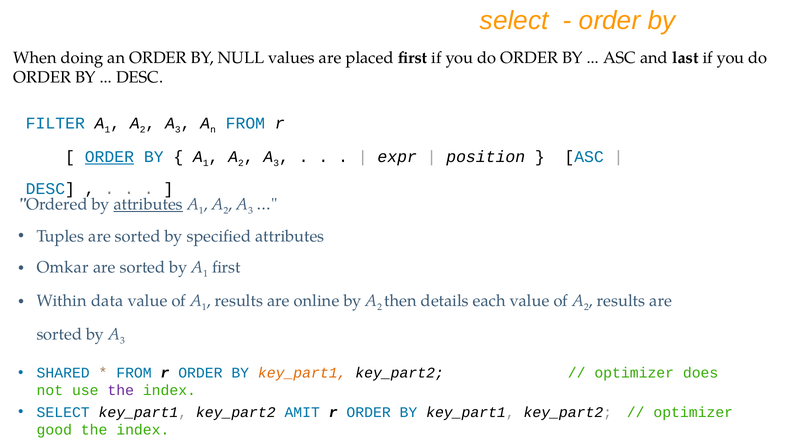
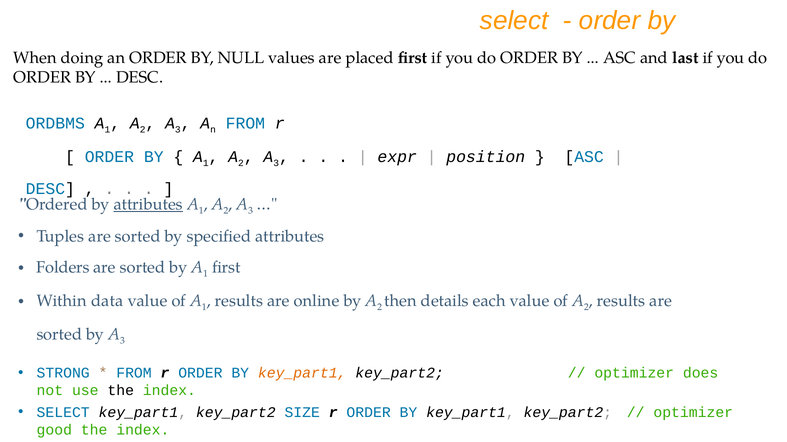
FILTER: FILTER -> ORDBMS (55, 123)
ORDER underline: present -> none (109, 157)
Omkar: Omkar -> Folders (63, 268)
SHARED: SHARED -> STRONG (63, 374)
the colour: purple -> black (121, 391)
AMIT: AMIT -> SIZE (302, 413)
